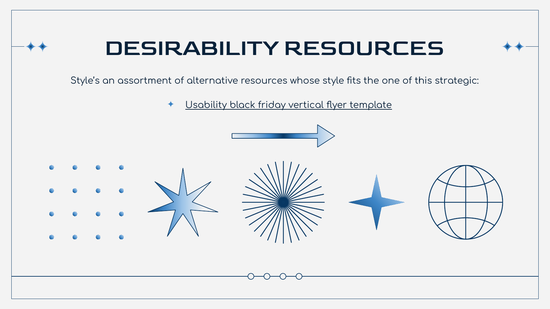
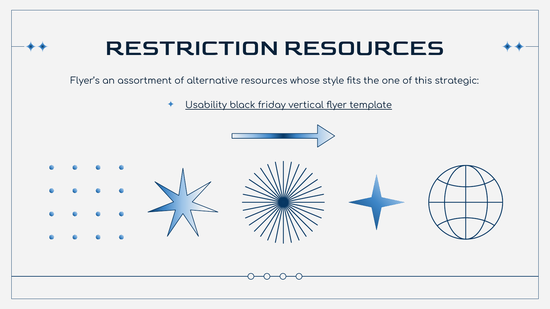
DESIRABILITY: DESIRABILITY -> RESTRICTION (192, 48)
Style’s: Style’s -> Flyer’s (85, 81)
